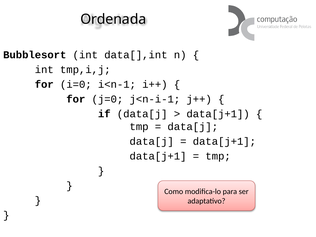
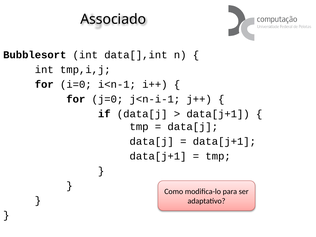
Ordenada: Ordenada -> Associado (113, 19)
